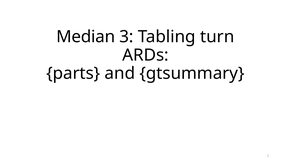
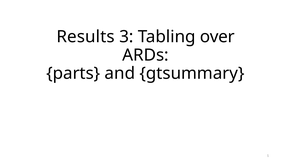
Median: Median -> Results (86, 37)
turn: turn -> over (217, 37)
